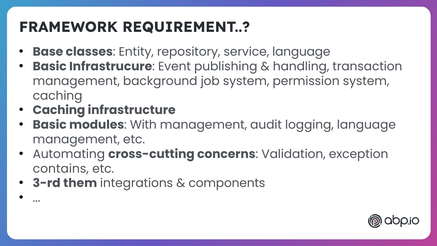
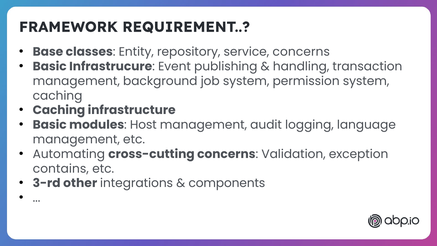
service language: language -> concerns (301, 52)
With: With -> Host (143, 125)
them: them -> other (80, 183)
